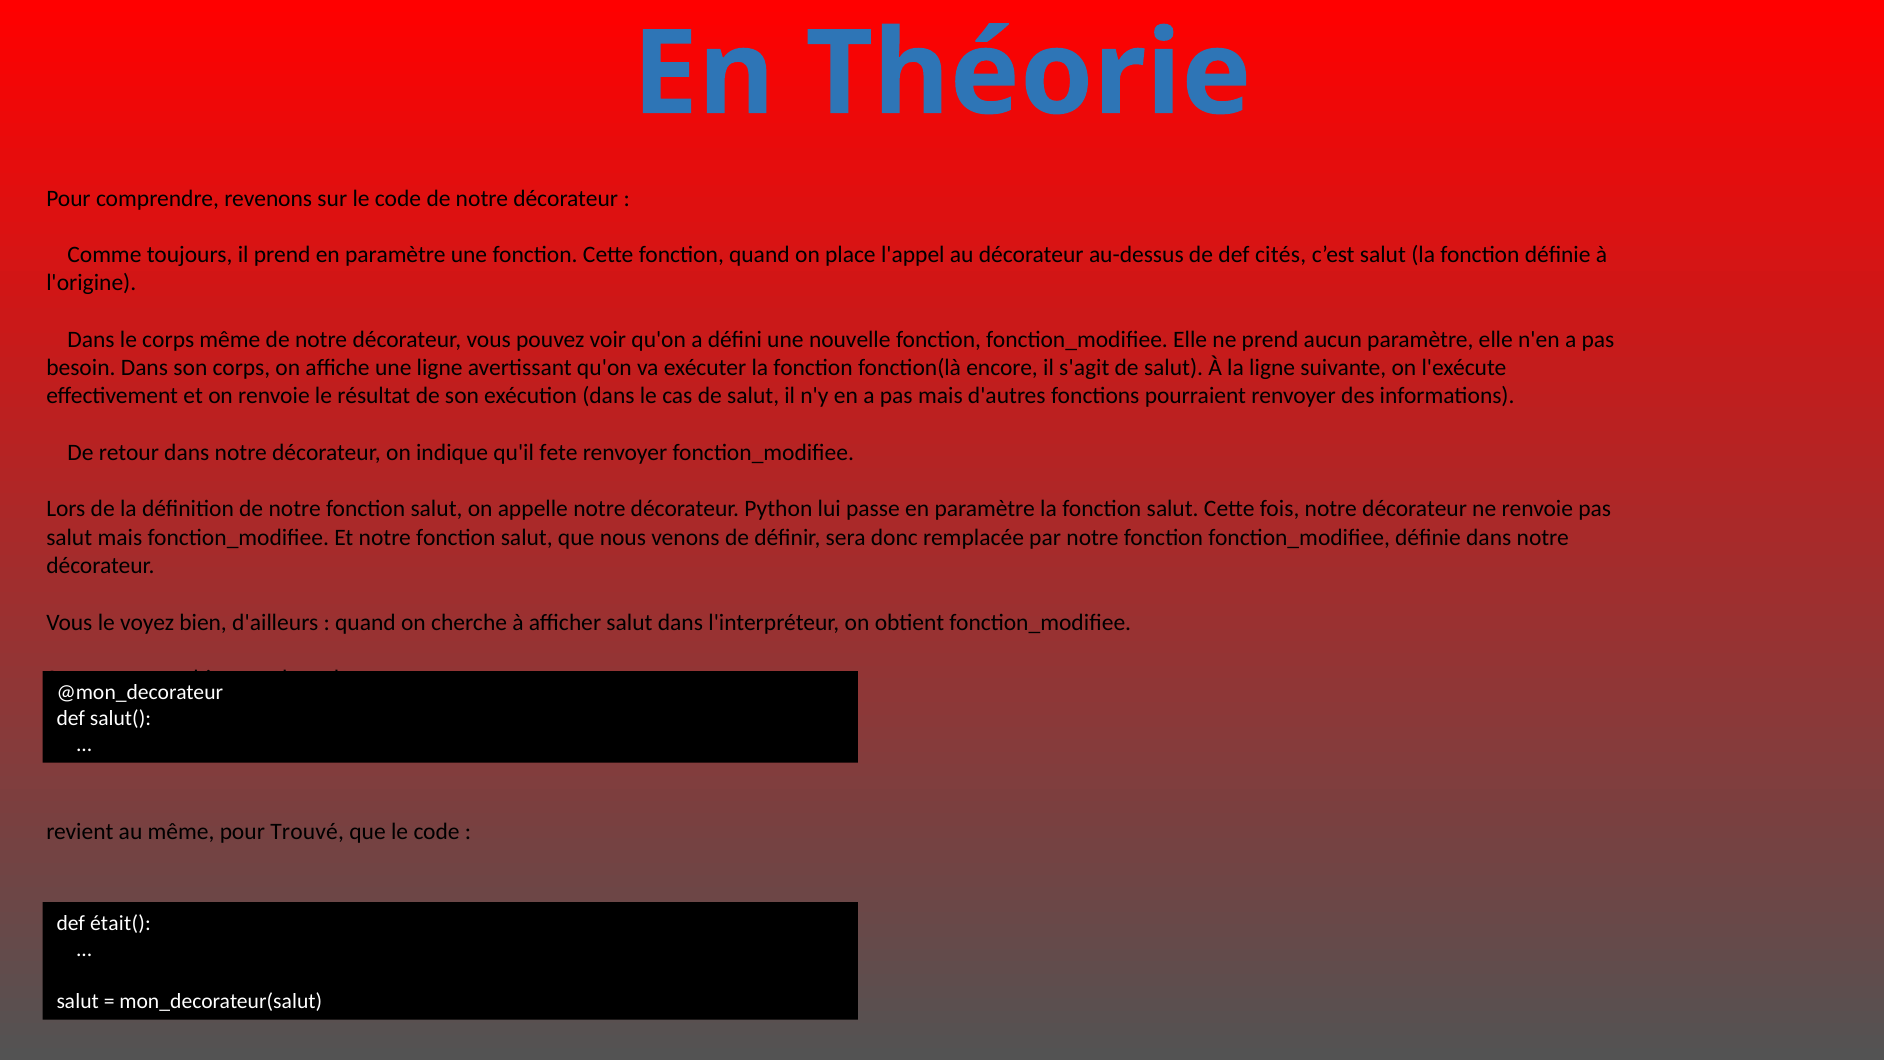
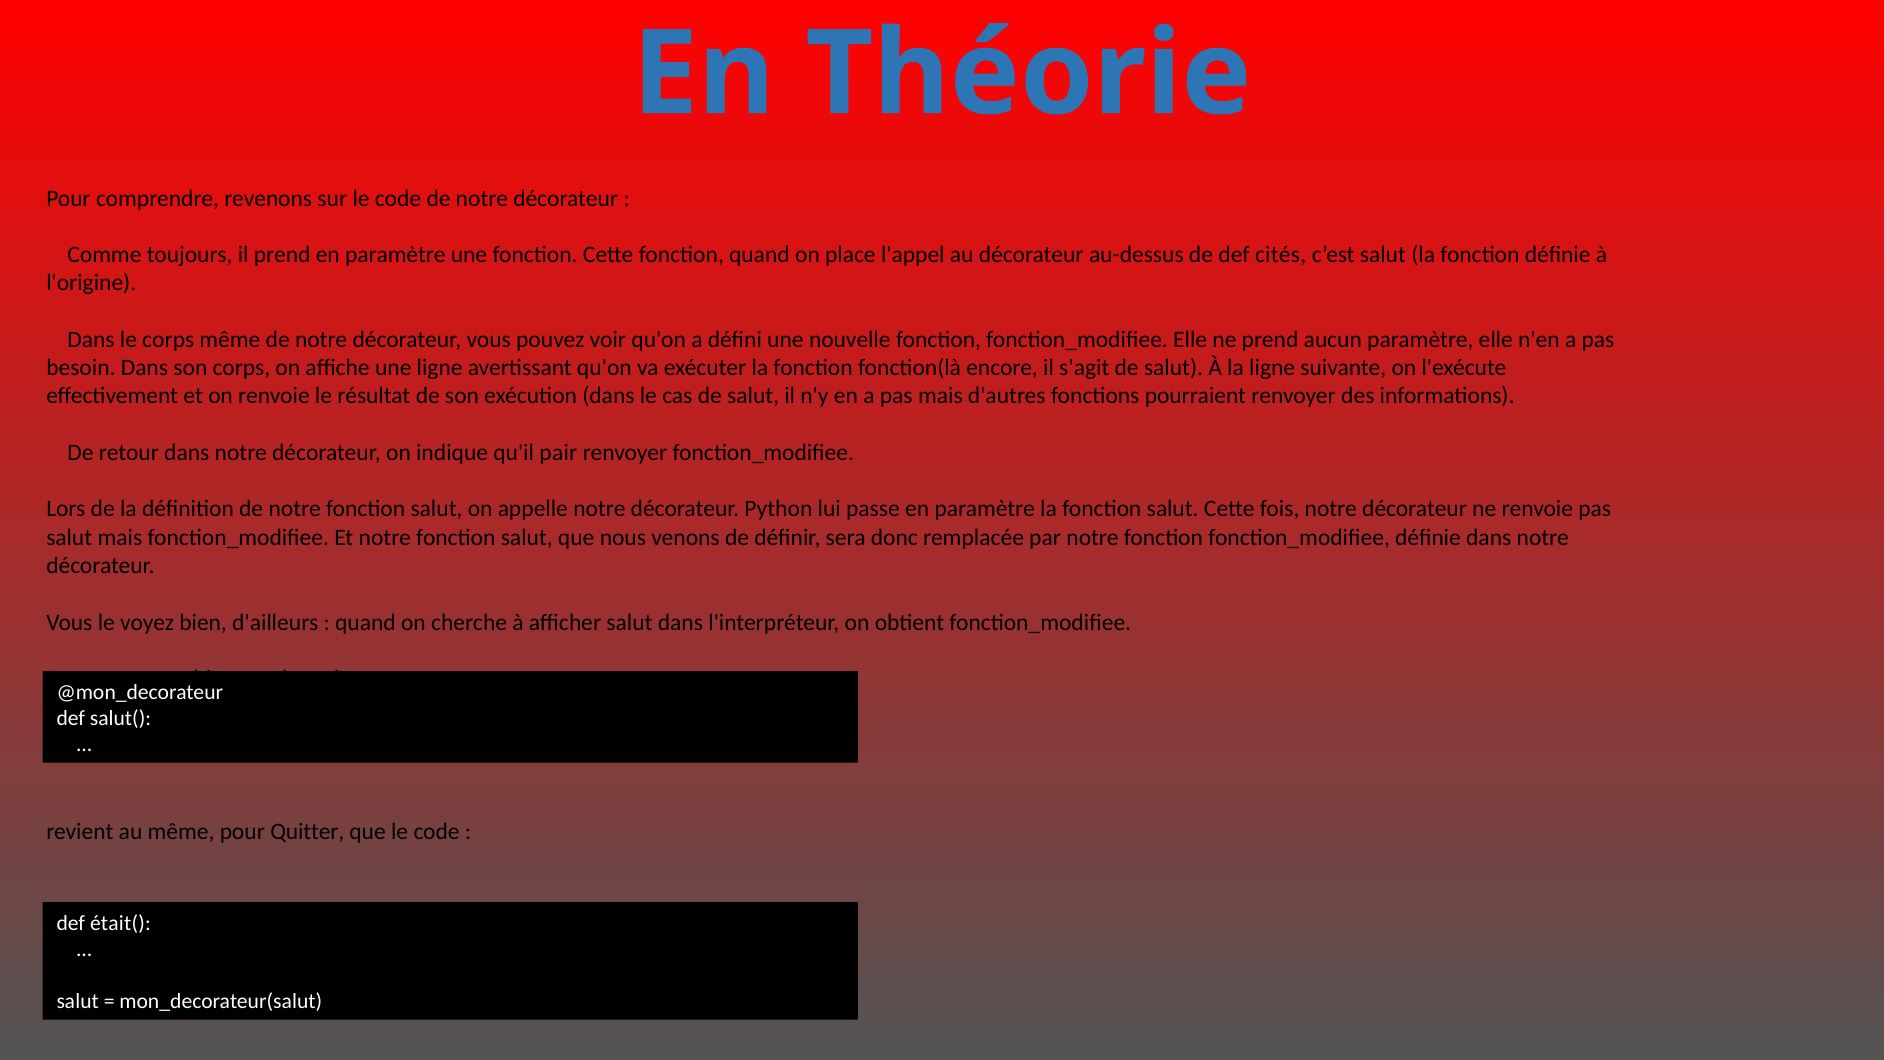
fete: fete -> pair (558, 453)
Trouvé: Trouvé -> Quitter (307, 832)
